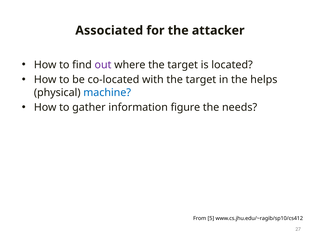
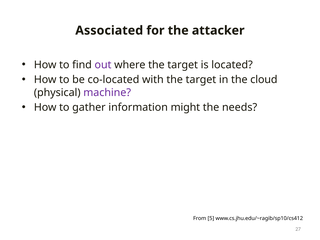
helps: helps -> cloud (264, 80)
machine colour: blue -> purple (107, 92)
figure: figure -> might (185, 107)
